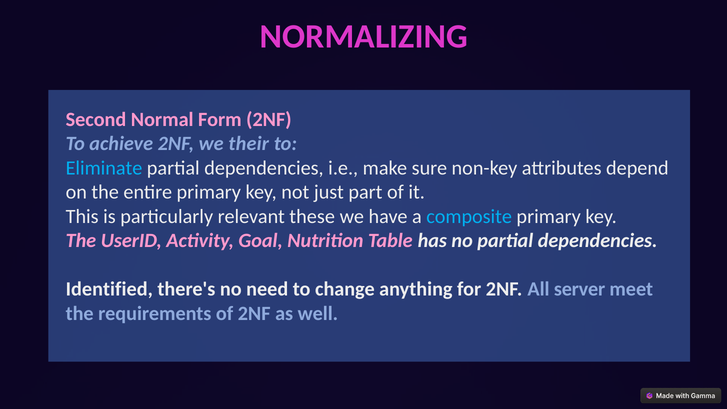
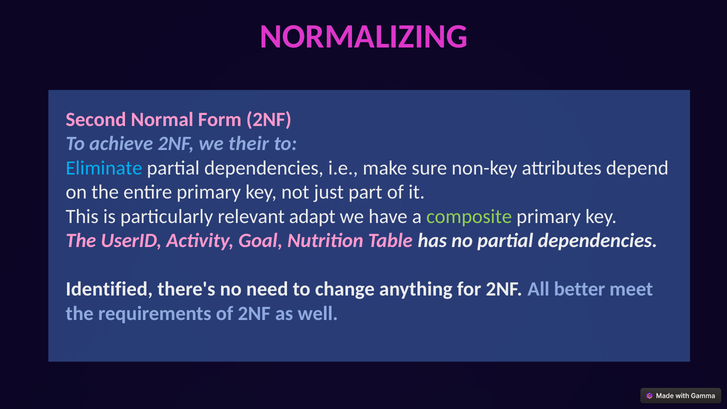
these: these -> adapt (312, 216)
composite colour: light blue -> light green (469, 216)
server: server -> better (580, 289)
